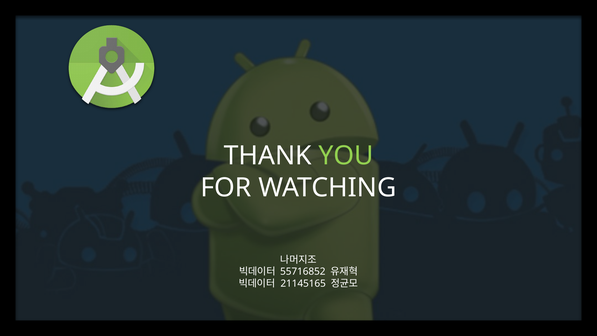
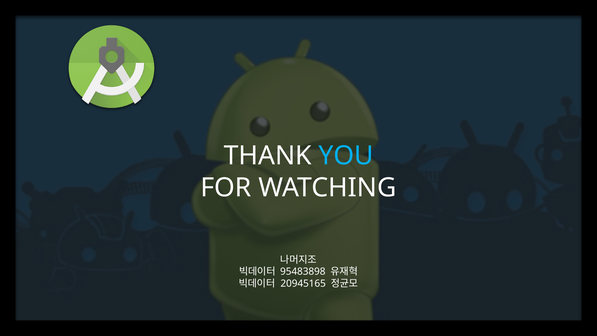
YOU colour: light green -> light blue (346, 156)
55716852: 55716852 -> 95483898 (303, 272)
21145165: 21145165 -> 20945165 (303, 283)
